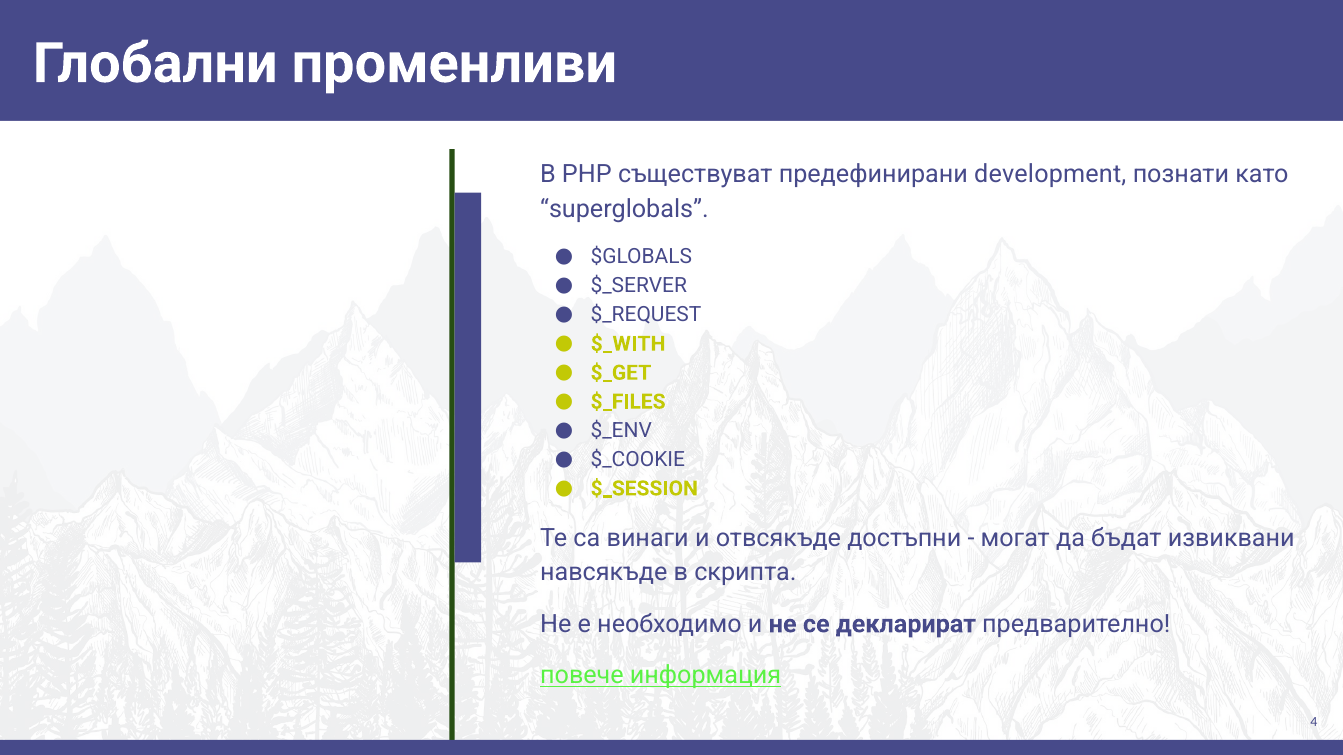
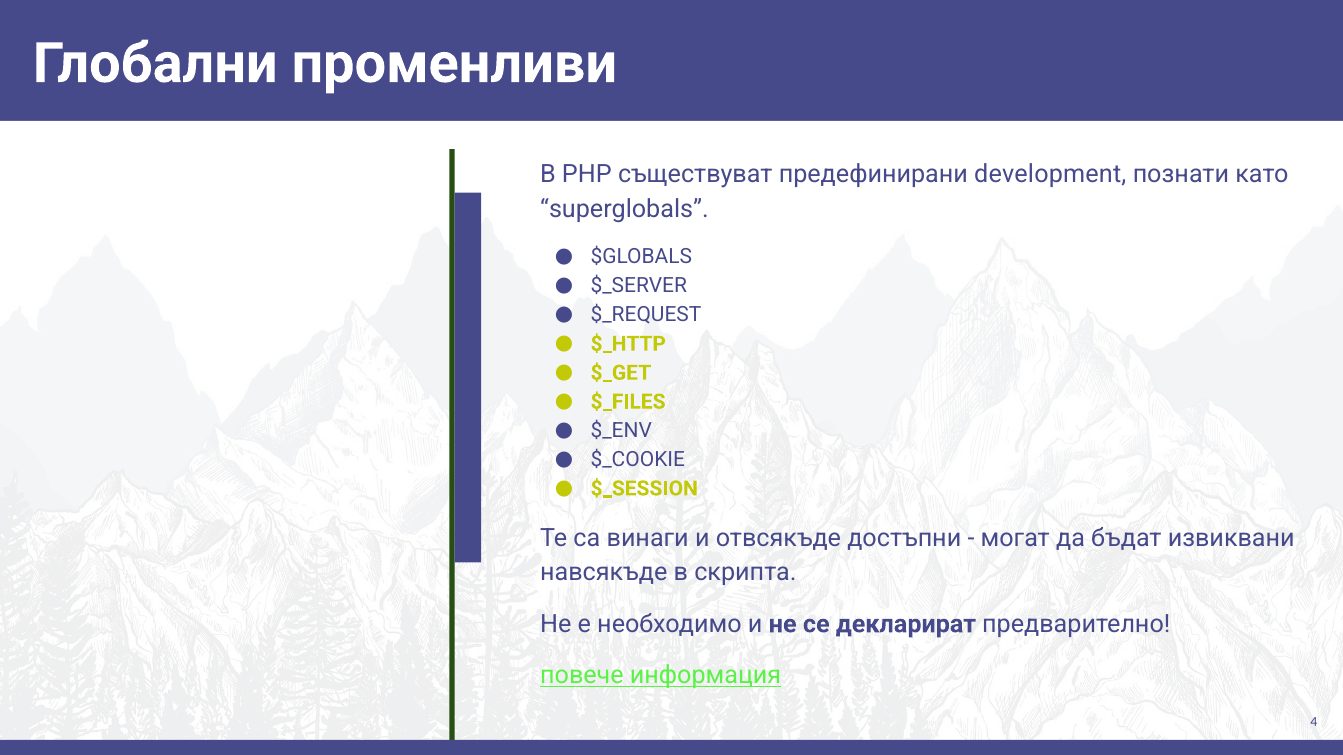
$_WITH: $_WITH -> $_HTTP (628, 344)
